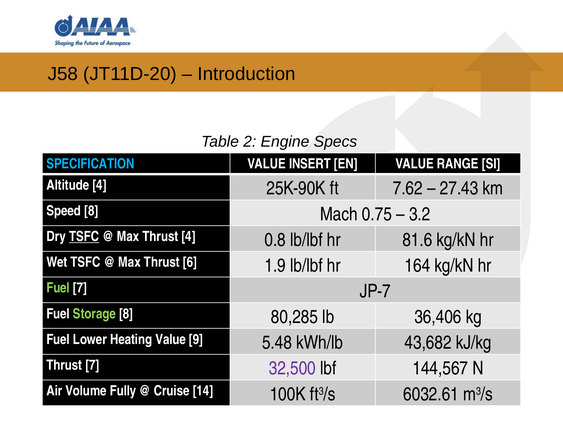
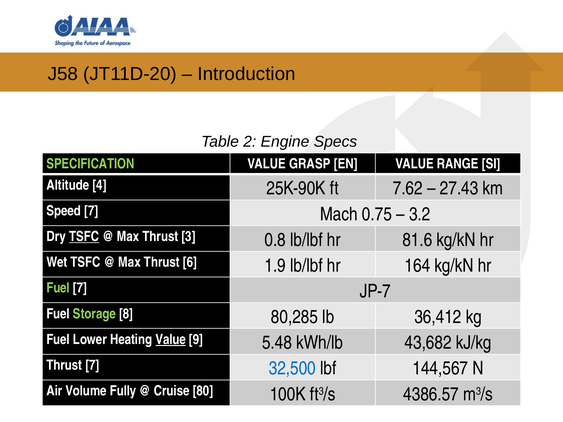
SPECIFICATION colour: light blue -> light green (90, 164)
INSERT: INSERT -> GRASP (310, 164)
Speed 8: 8 -> 7 (91, 211)
Thrust 4: 4 -> 3 (189, 237)
36,406: 36,406 -> 36,412 (438, 317)
Value underline: none -> present (171, 340)
32,500 colour: purple -> blue (292, 369)
14: 14 -> 80 (203, 391)
6032.61: 6032.61 -> 4386.57 (431, 394)
